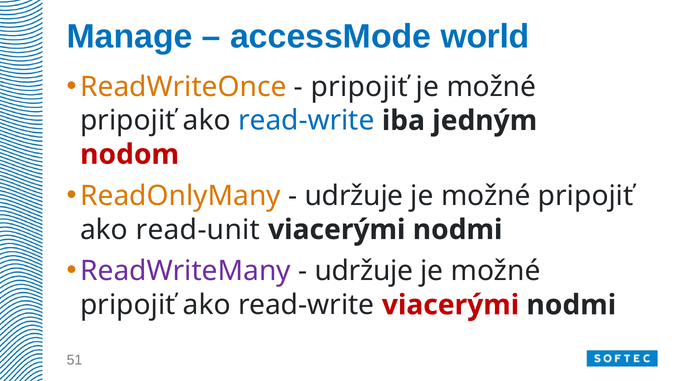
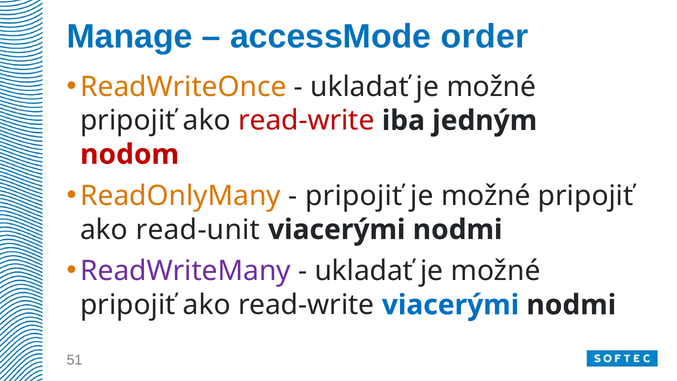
world: world -> order (485, 37)
pripojiť: pripojiť -> ukladať (360, 87)
read-write colour: blue -> red (306, 121)
udržuje: udržuje -> pripojiť (354, 196)
udržuje: udržuje -> ukladať (364, 271)
viacerými colour: red -> blue (451, 305)
